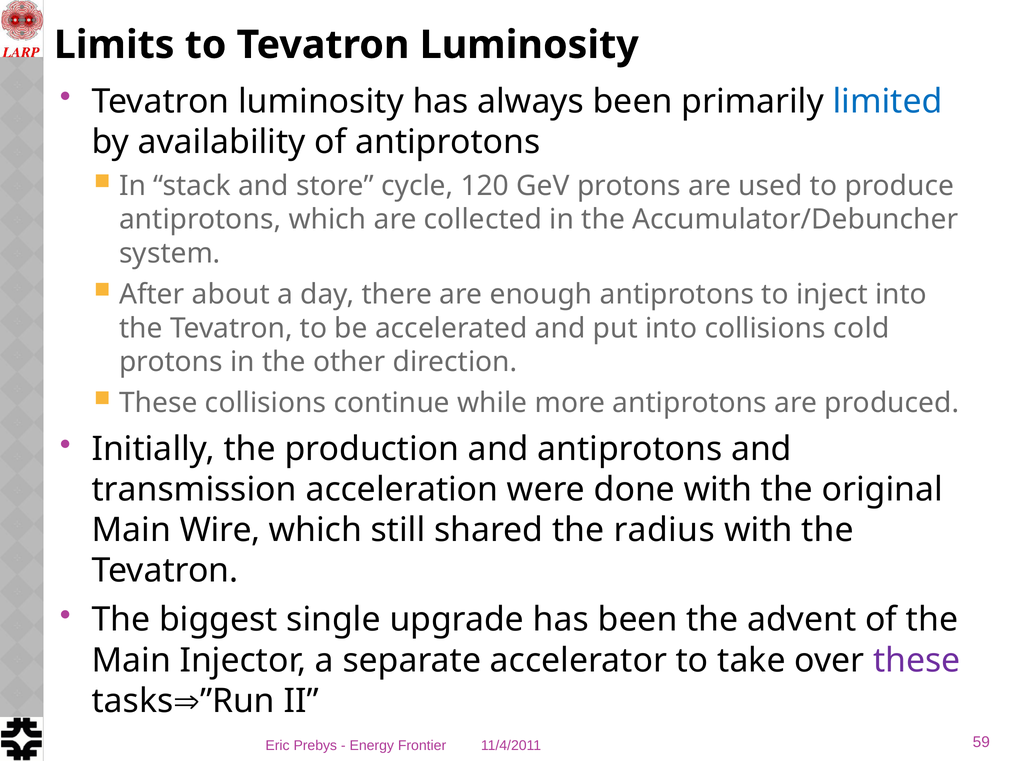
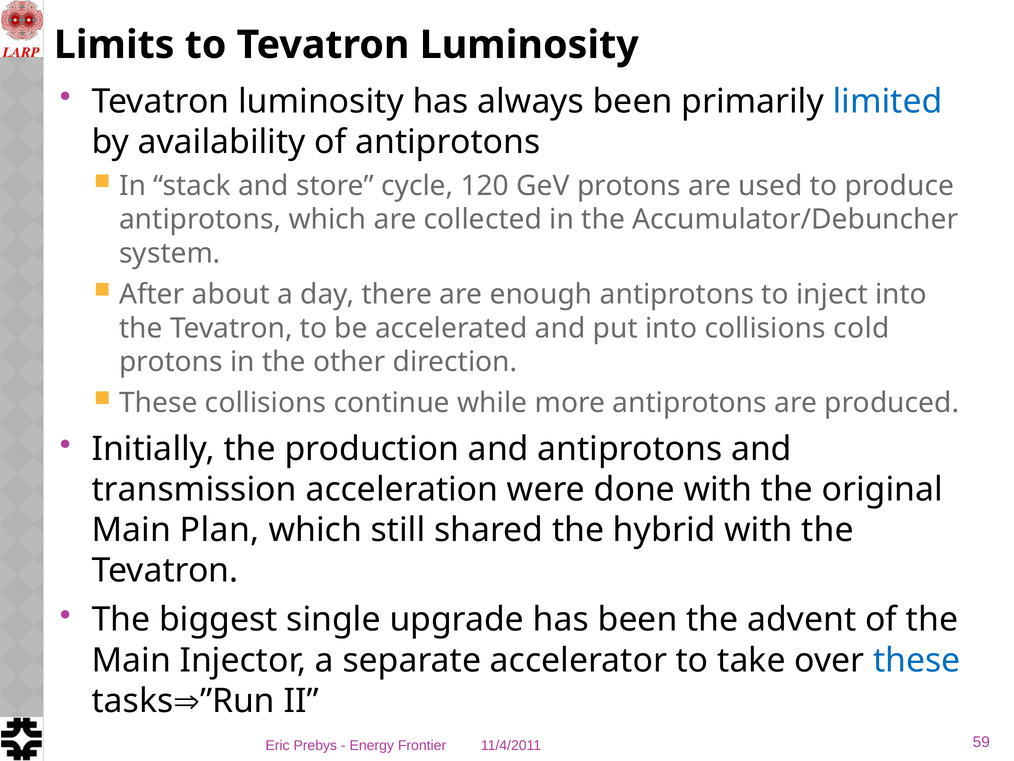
Wire: Wire -> Plan (220, 530)
radius: radius -> hybrid (664, 530)
these colour: purple -> blue (917, 660)
